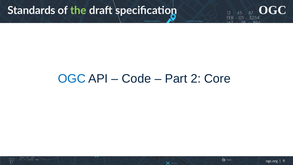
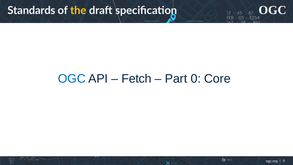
the colour: light green -> yellow (78, 10)
Code: Code -> Fetch (136, 79)
2: 2 -> 0 (196, 79)
